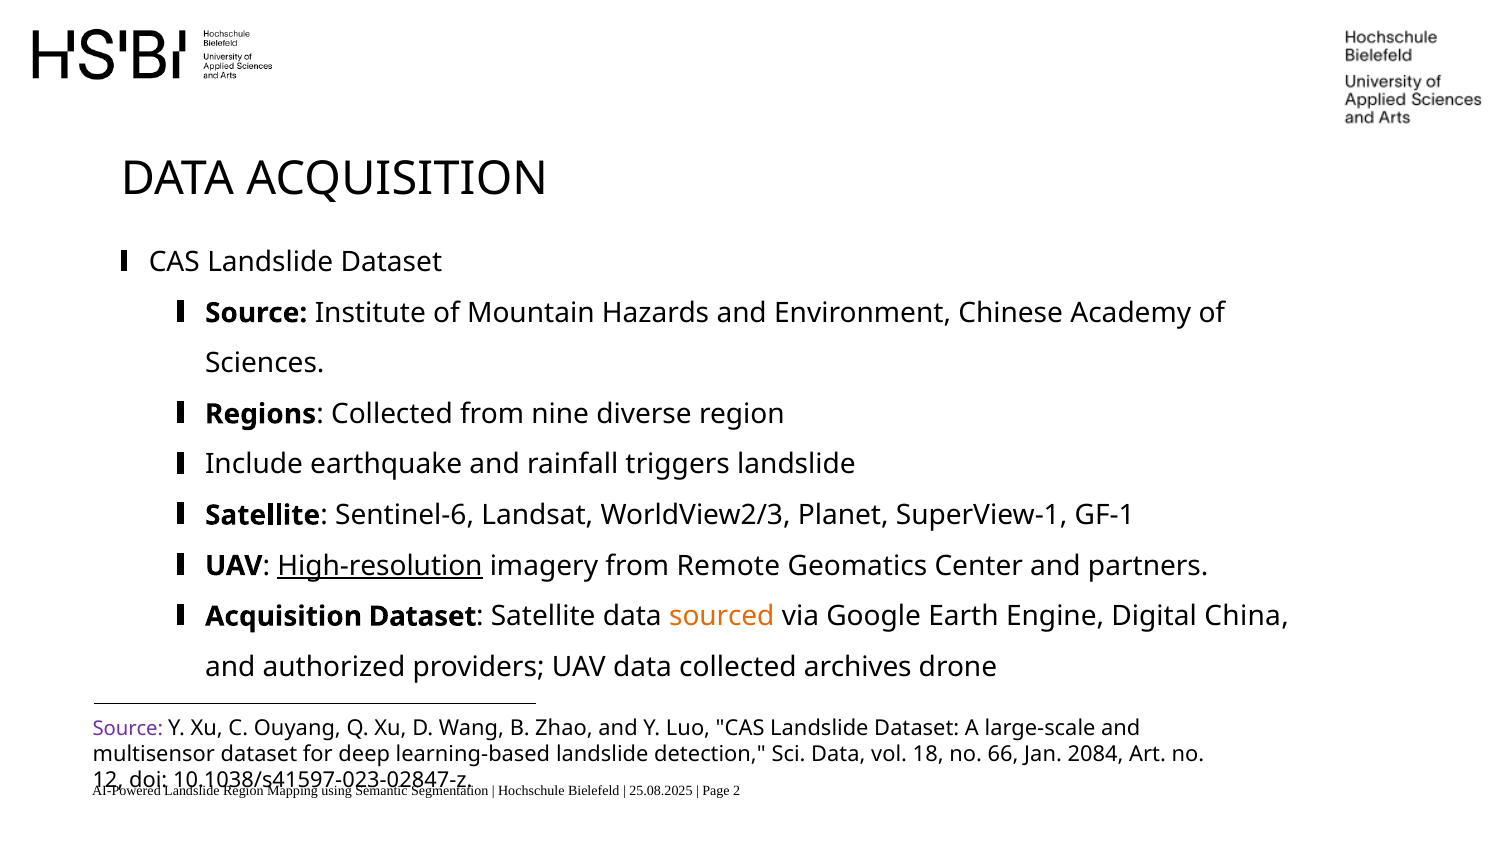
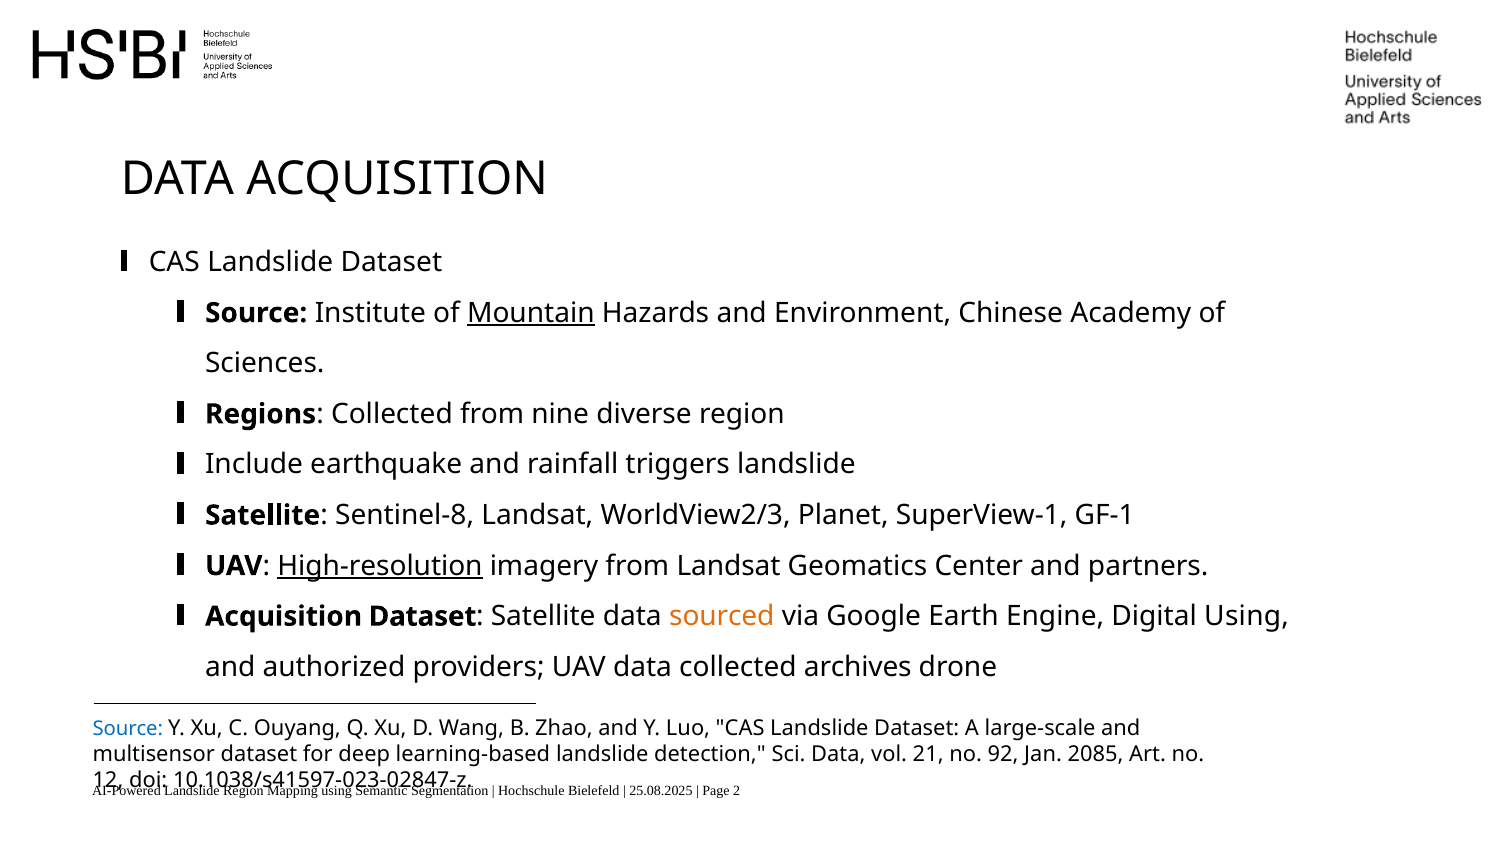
Mountain underline: none -> present (531, 313)
Sentinel-6: Sentinel-6 -> Sentinel-8 (405, 515)
from Remote: Remote -> Landsat (729, 566)
Digital China: China -> Using (1247, 616)
Source colour: purple -> blue (128, 728)
18: 18 -> 21 (928, 754)
66: 66 -> 92 (1003, 754)
2084: 2084 -> 2085 (1095, 754)
